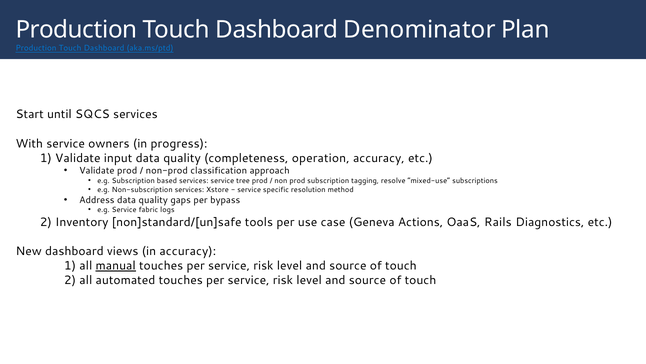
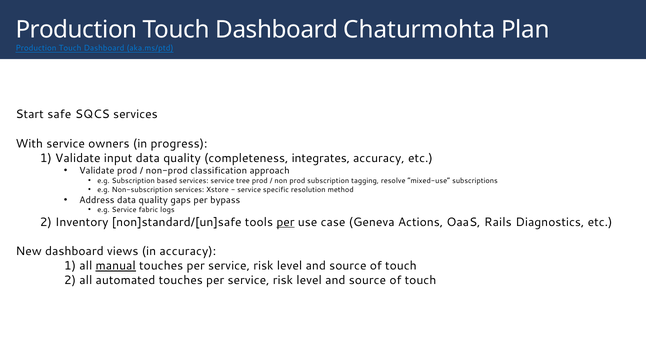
Denominator: Denominator -> Chaturmohta (420, 30)
until: until -> safe (59, 114)
operation: operation -> integrates (321, 158)
per underline: none -> present (285, 222)
